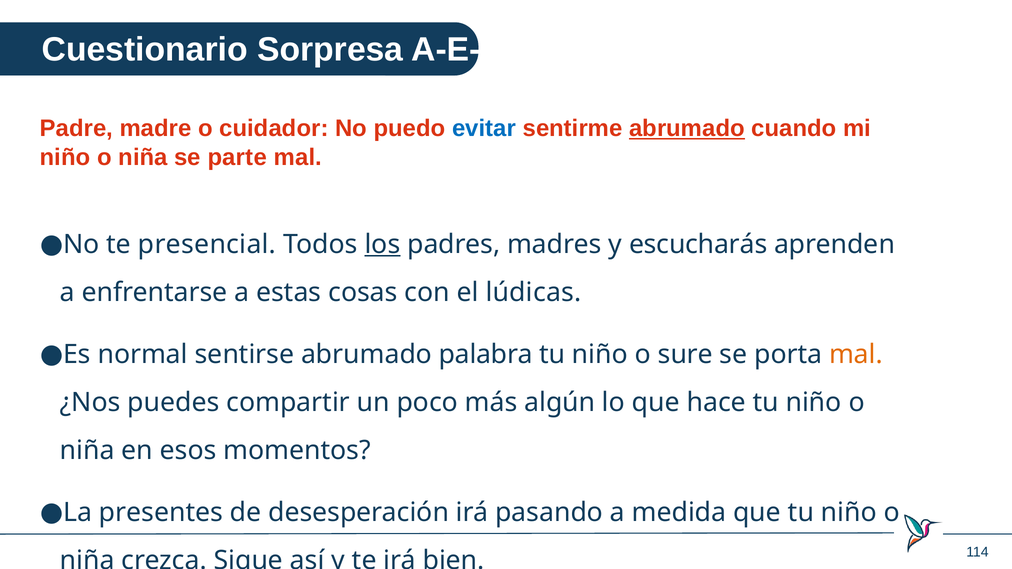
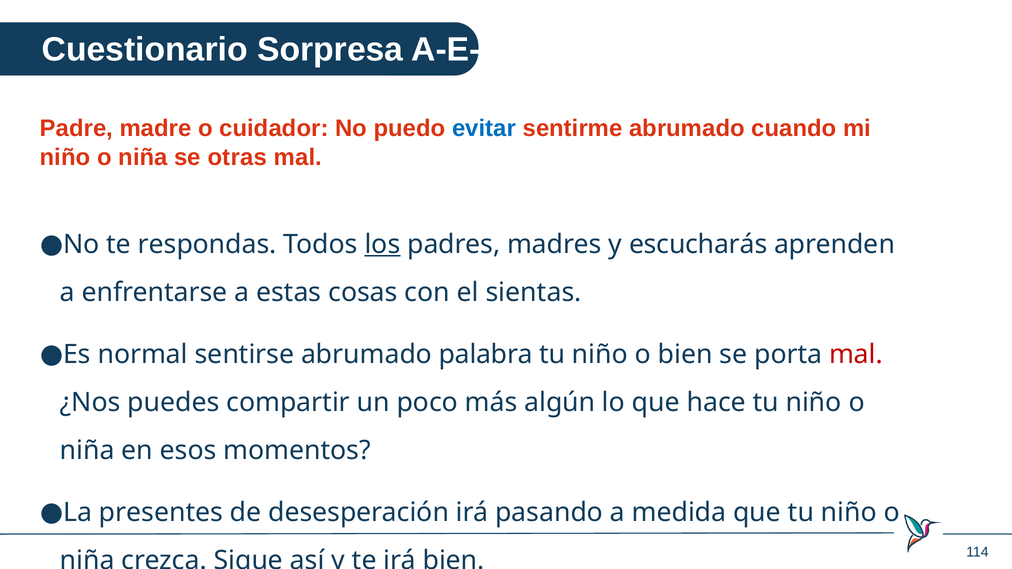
abrumado underline: present -> none (687, 129)
parte: parte -> otras (237, 157)
presencial: presencial -> respondas (207, 244)
lúdicas: lúdicas -> sientas (534, 292)
o sure: sure -> bien (685, 355)
mal colour: orange -> red (856, 355)
